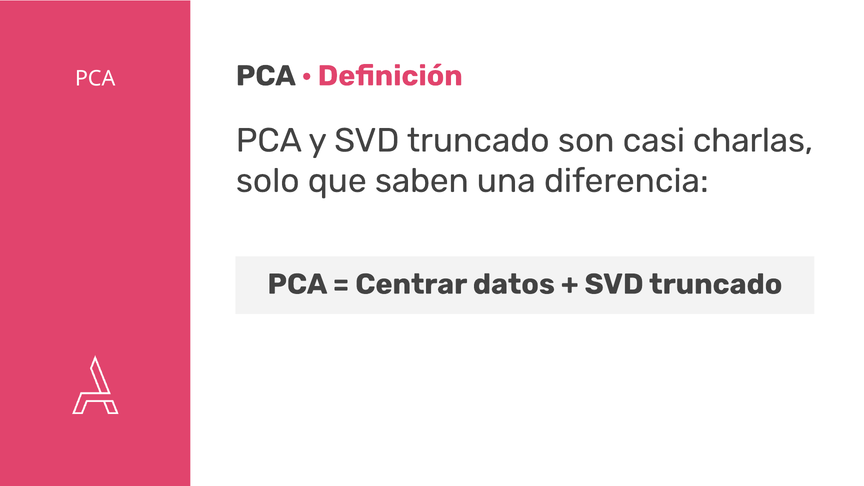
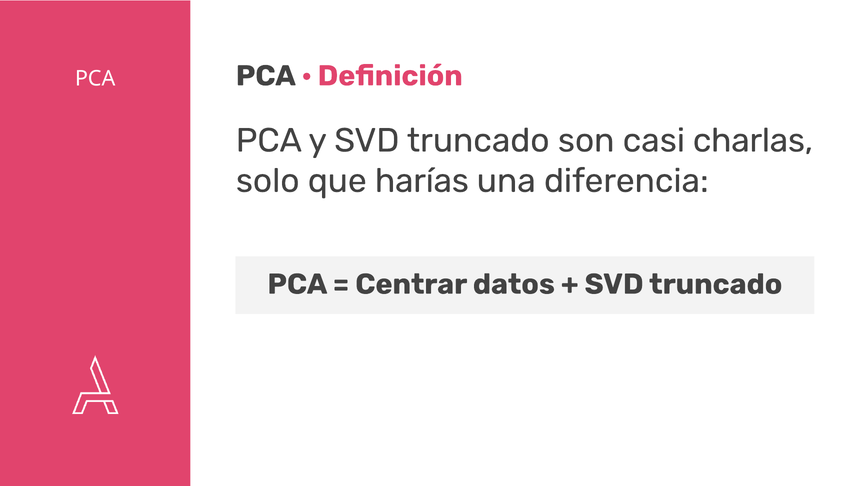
saben: saben -> harías (422, 181)
